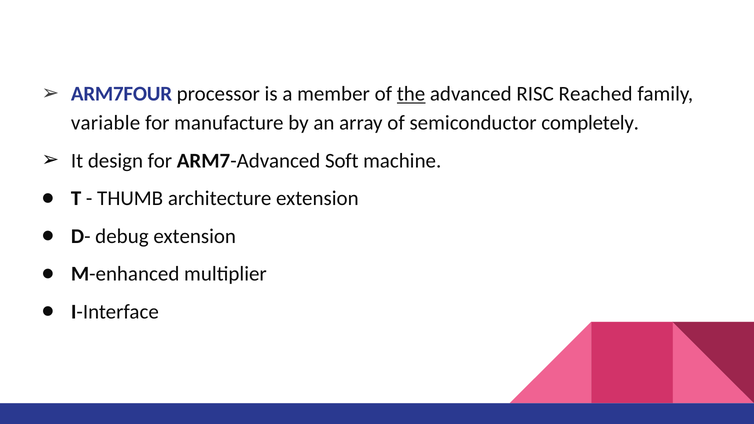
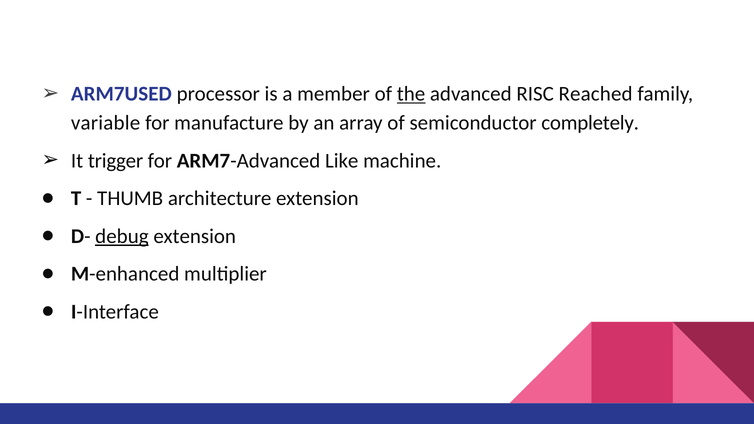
ARM7FOUR: ARM7FOUR -> ARM7USED (121, 94)
design: design -> trigger (116, 161)
Soft: Soft -> Like (342, 161)
debug underline: none -> present (122, 236)
